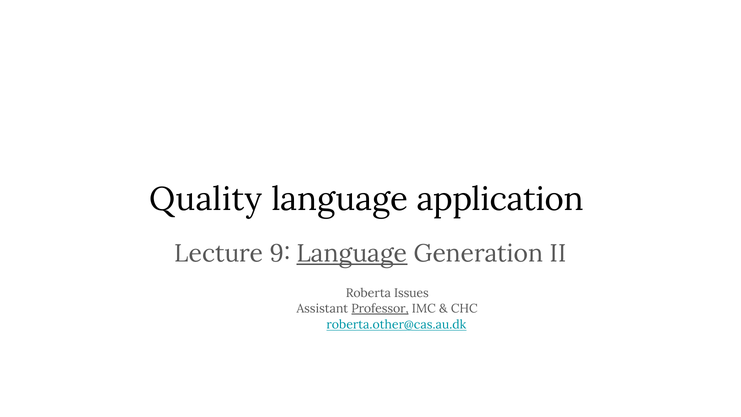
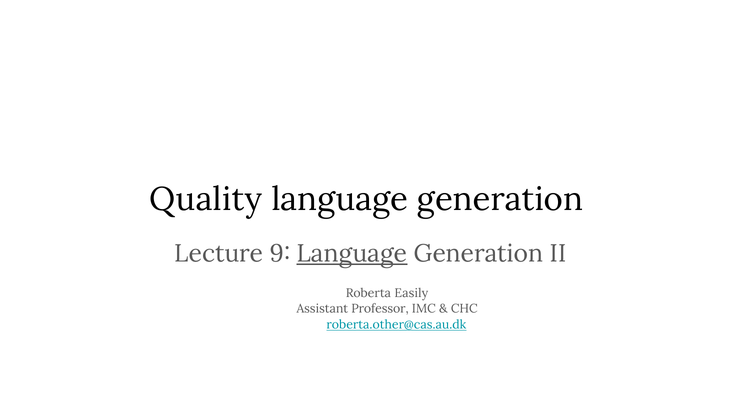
application: application -> generation (500, 199)
Issues: Issues -> Easily (411, 293)
Professor underline: present -> none (380, 309)
